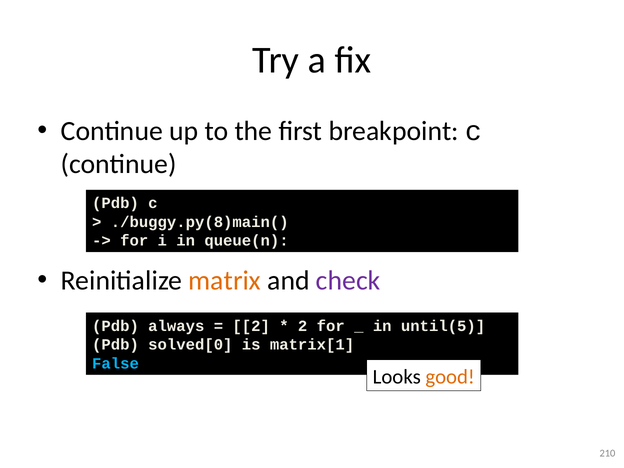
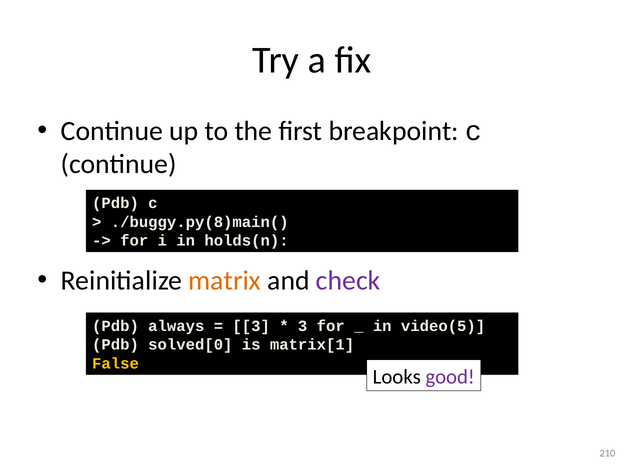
queue(n: queue(n -> holds(n (247, 241)
2: 2 -> 3 (251, 326)
2: 2 -> 3 (303, 326)
until(5: until(5 -> video(5 (443, 326)
False colour: light blue -> yellow (115, 364)
good colour: orange -> purple (450, 377)
